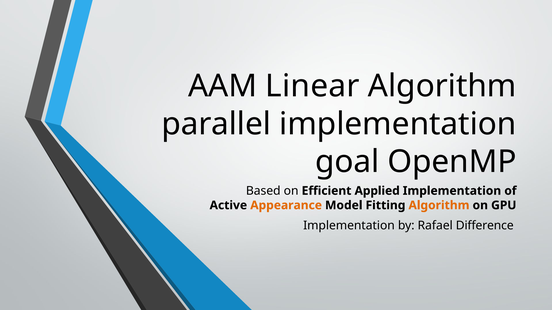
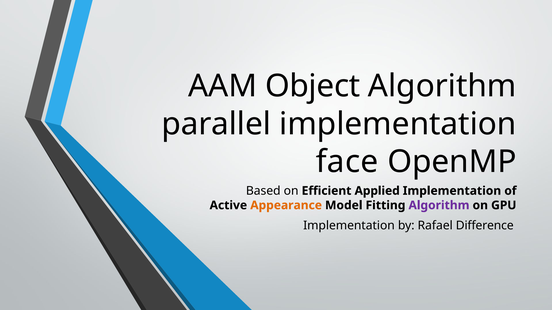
Linear: Linear -> Object (313, 86)
goal: goal -> face (347, 162)
Algorithm colour: orange -> purple (439, 206)
